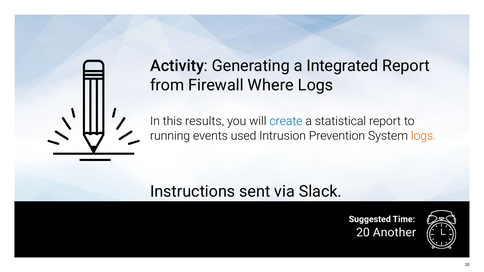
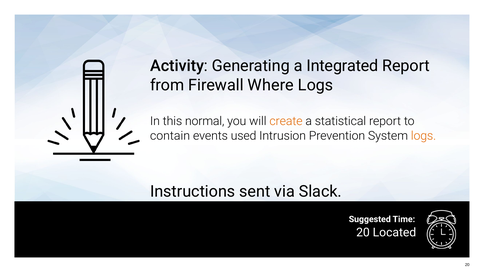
results: results -> normal (205, 121)
create colour: blue -> orange (286, 121)
running: running -> contain (170, 136)
Another: Another -> Located (394, 233)
